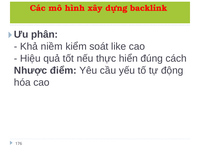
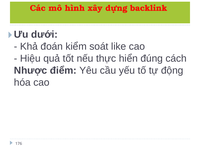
phân: phân -> dưới (44, 34)
niềm: niềm -> đoán (52, 46)
